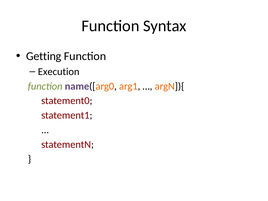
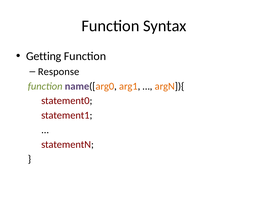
Execution: Execution -> Response (59, 72)
